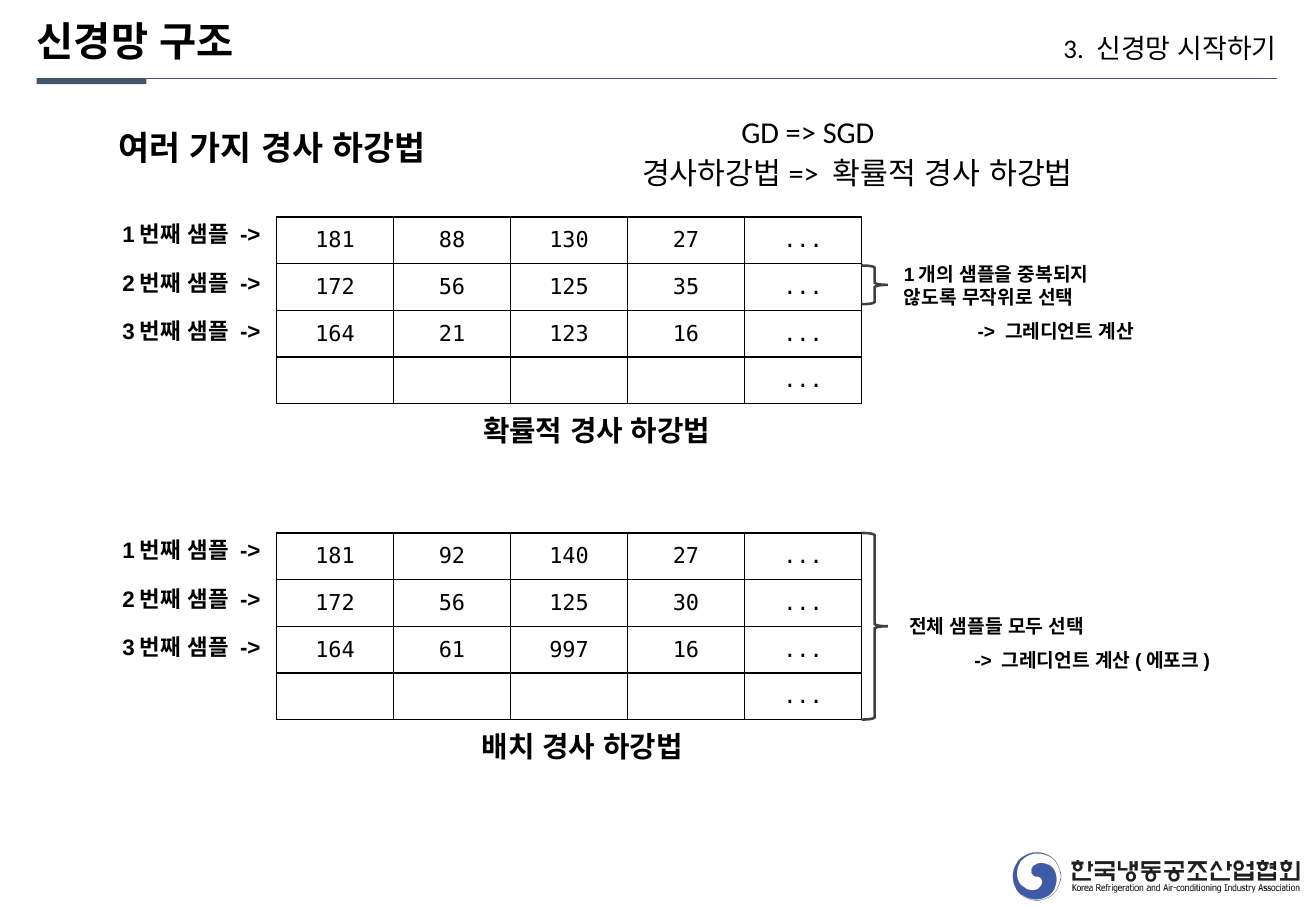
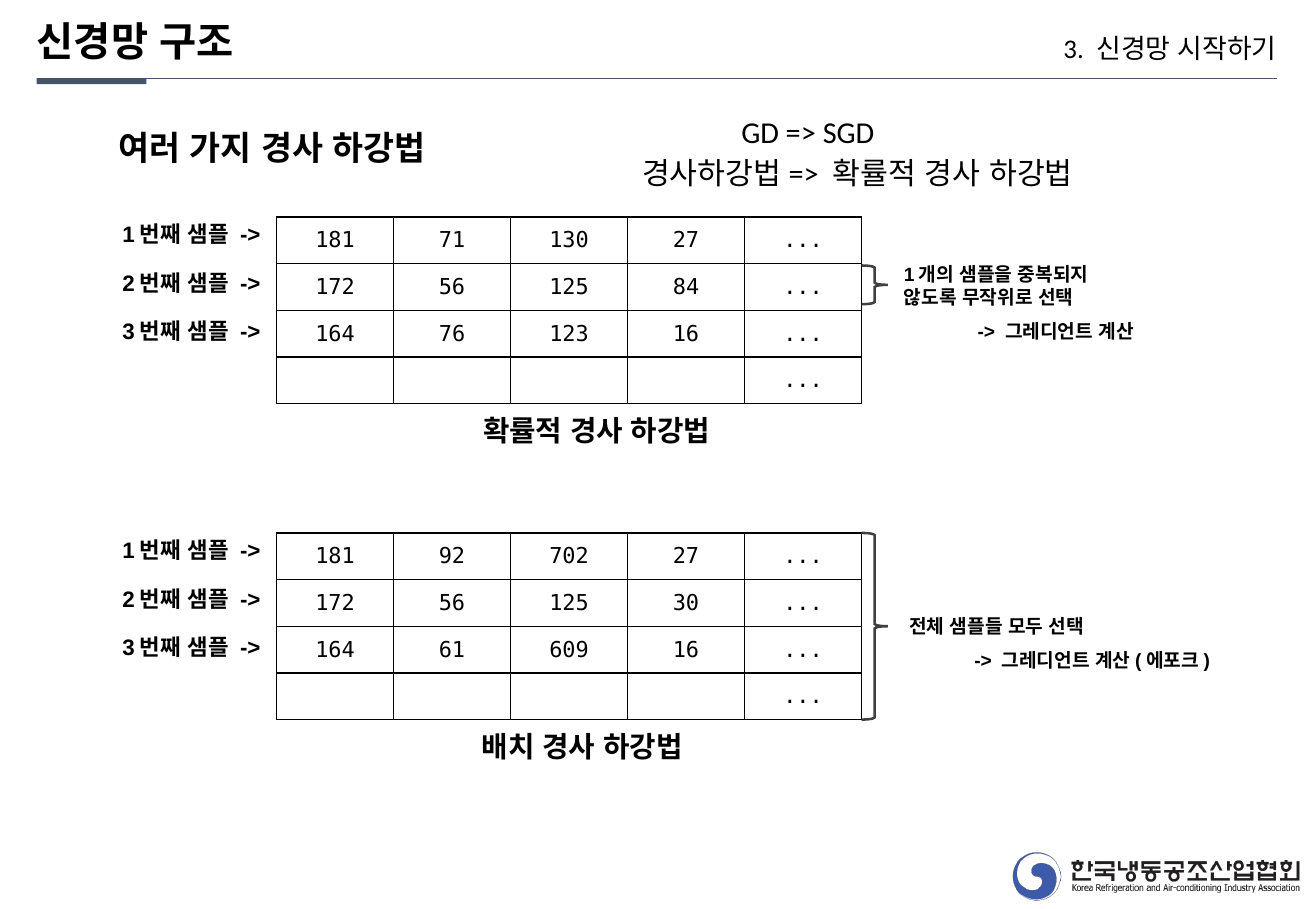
88: 88 -> 71 (452, 241)
35: 35 -> 84 (686, 287)
21: 21 -> 76 (452, 334)
140: 140 -> 702 (569, 557)
997: 997 -> 609 (569, 650)
